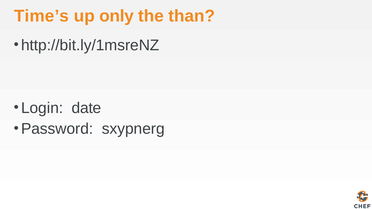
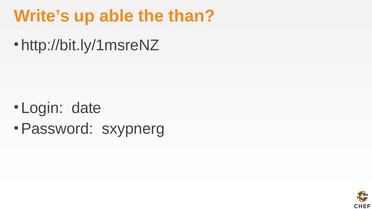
Time’s: Time’s -> Write’s (42, 16)
only: only -> able (116, 16)
